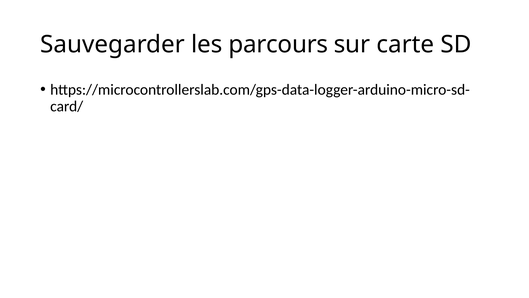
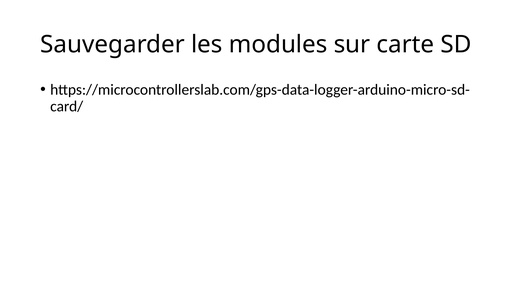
parcours: parcours -> modules (278, 44)
